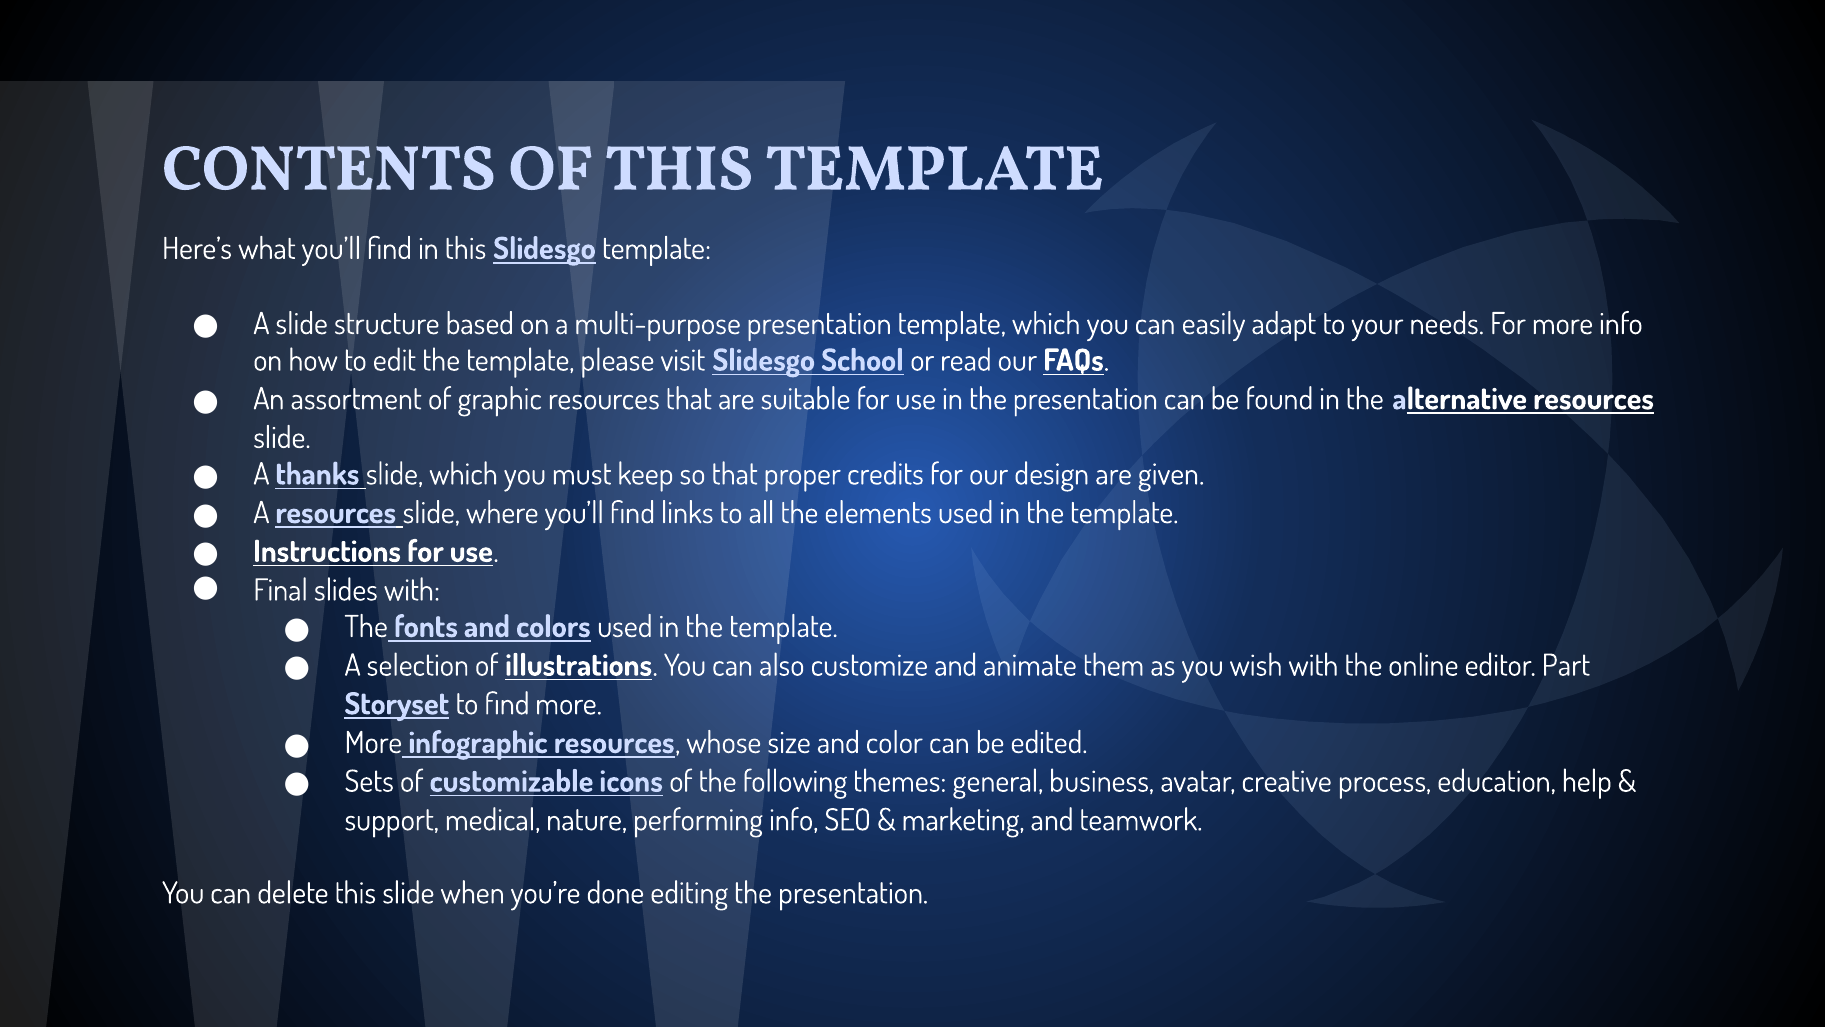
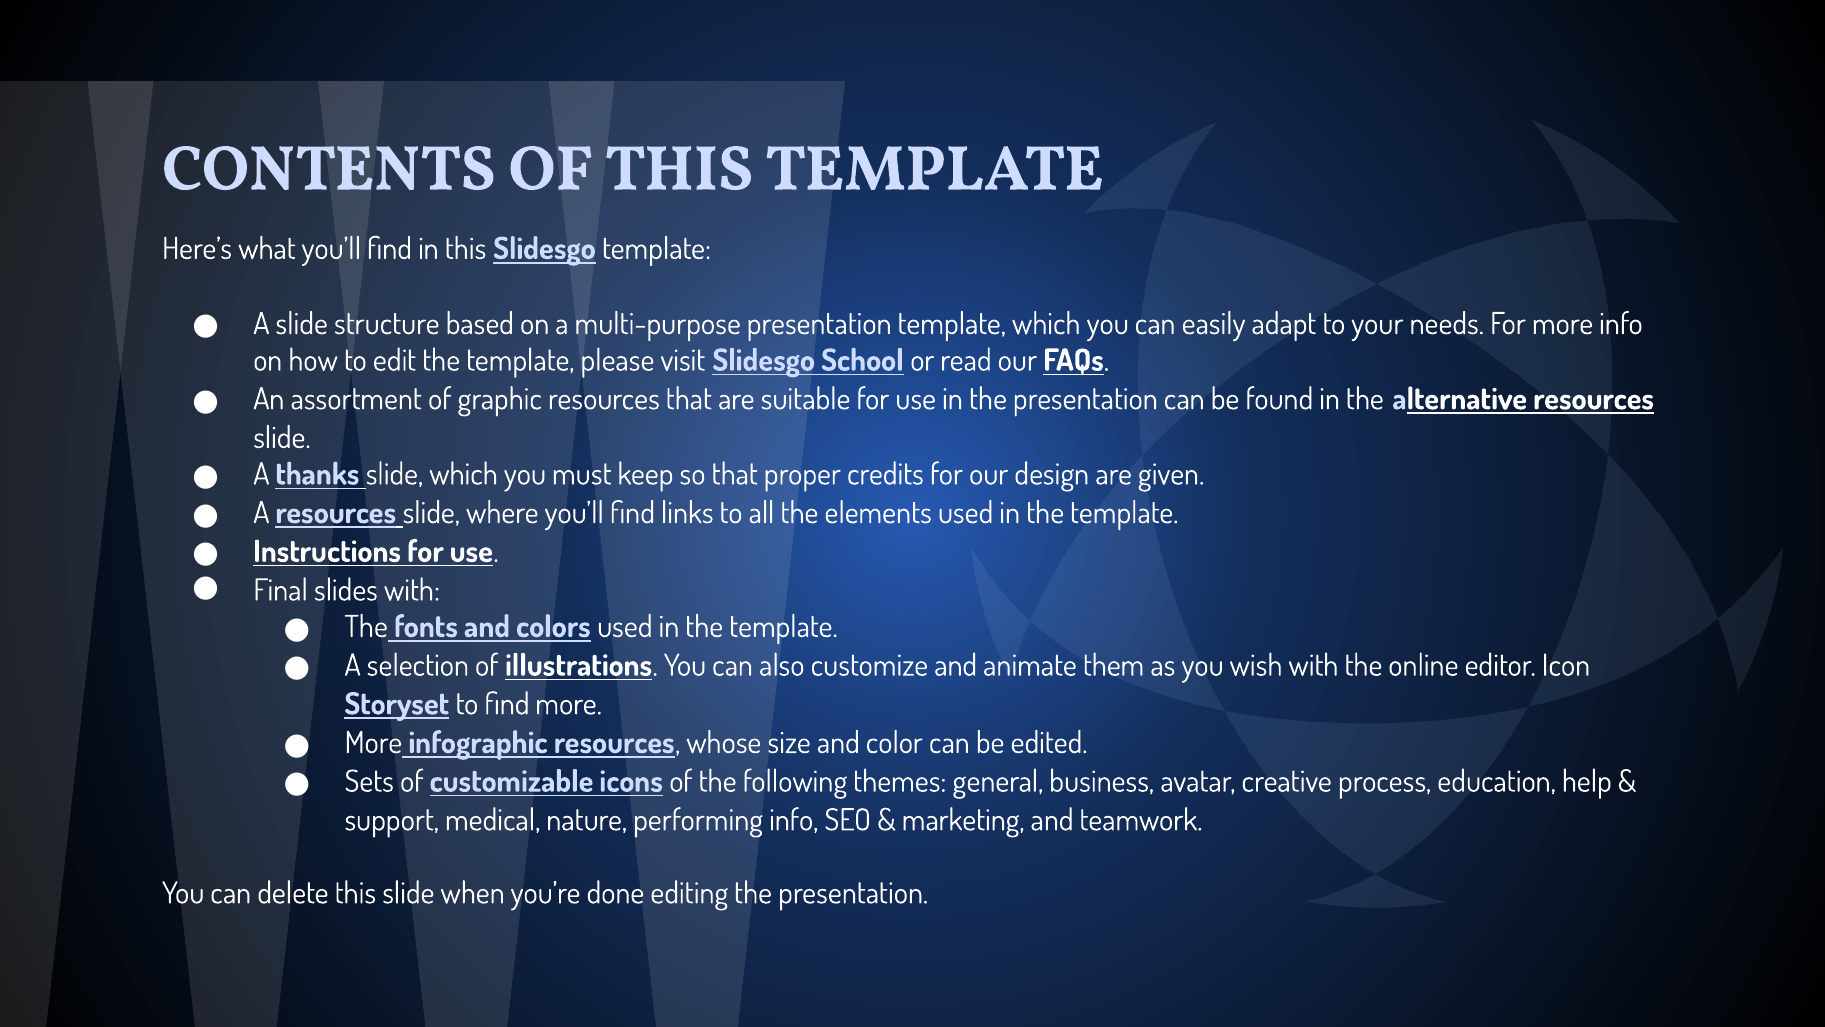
Part: Part -> Icon (1566, 665)
